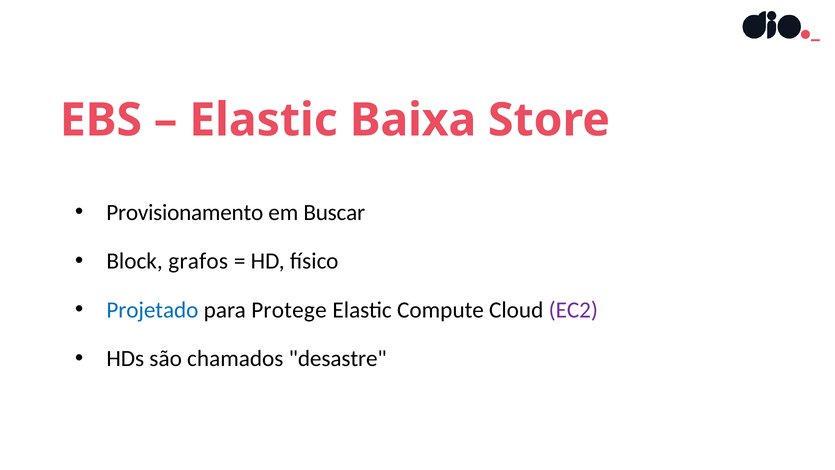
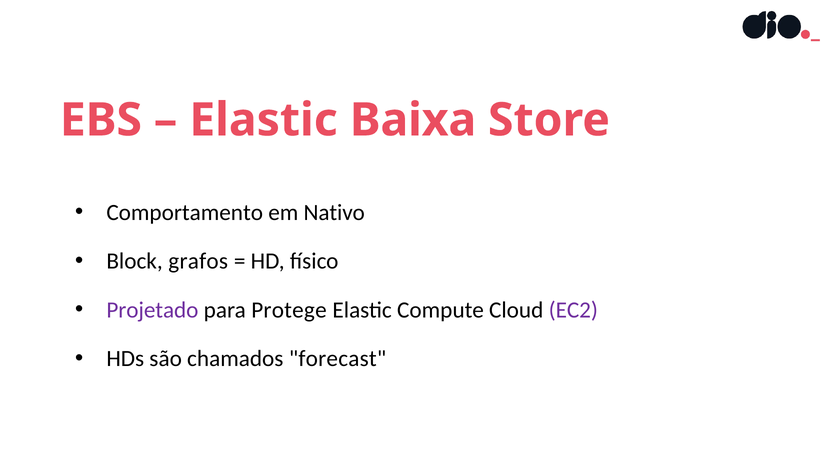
Provisionamento: Provisionamento -> Comportamento (185, 212)
Buscar: Buscar -> Nativo (334, 212)
Projetado colour: blue -> purple (152, 310)
desastre: desastre -> forecast (338, 359)
